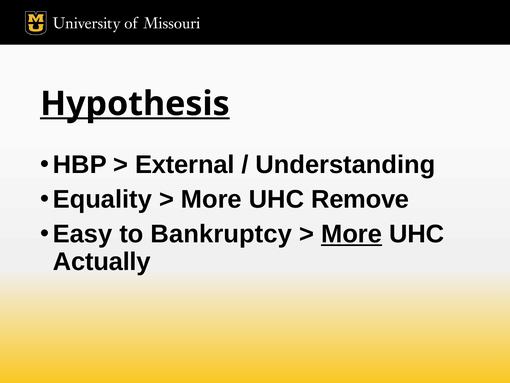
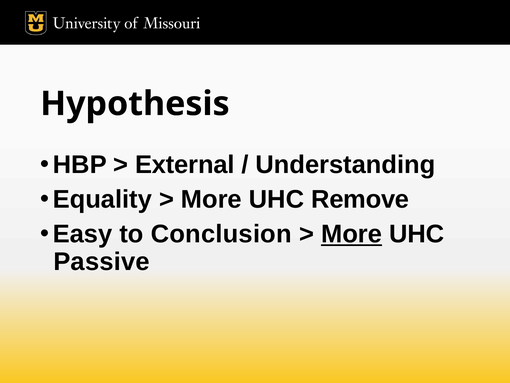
Hypothesis underline: present -> none (135, 104)
Bankruptcy: Bankruptcy -> Conclusion (221, 234)
Actually: Actually -> Passive (102, 261)
